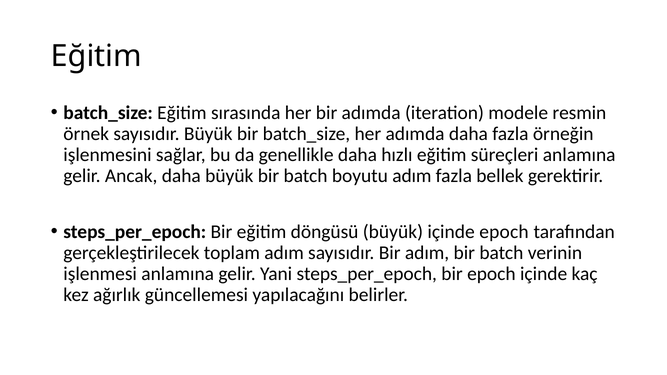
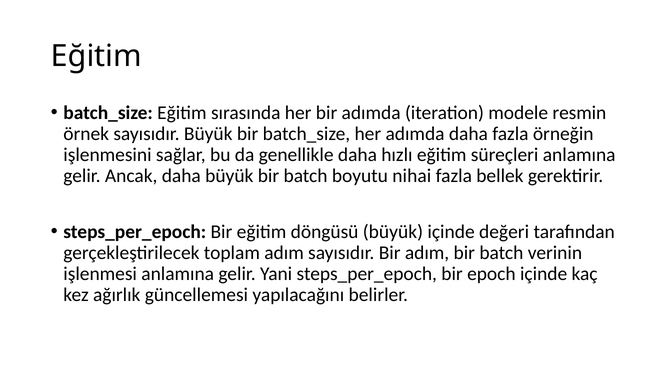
boyutu adım: adım -> nihai (412, 176)
içinde epoch: epoch -> değeri (504, 232)
